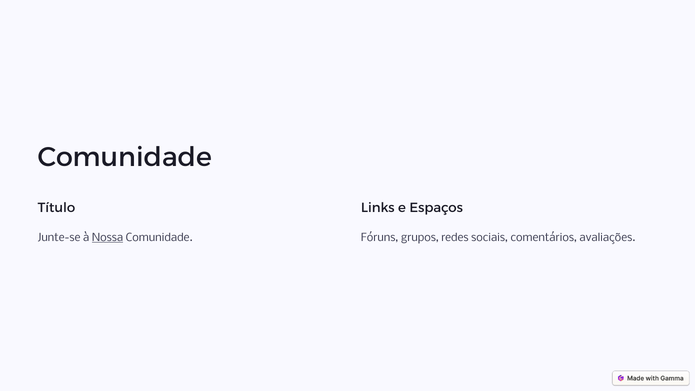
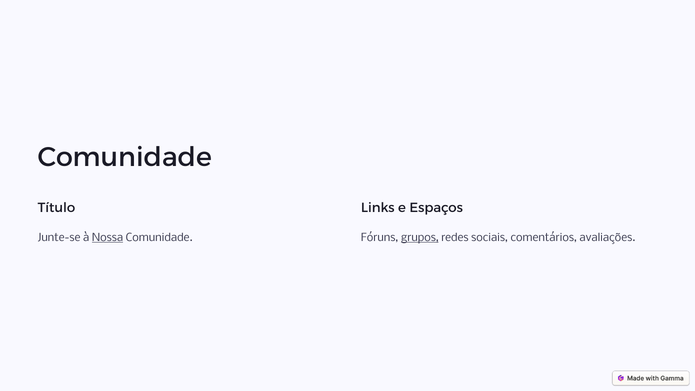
grupos underline: none -> present (420, 238)
